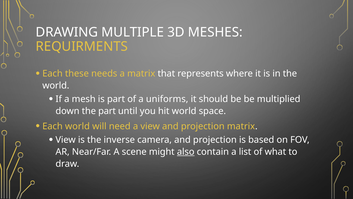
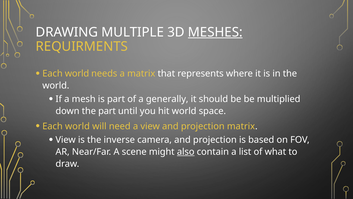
MESHES underline: none -> present (215, 32)
these: these -> world (77, 73)
uniforms: uniforms -> generally (167, 99)
